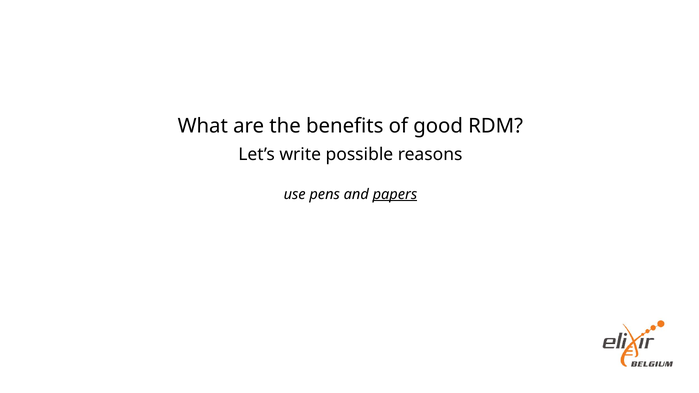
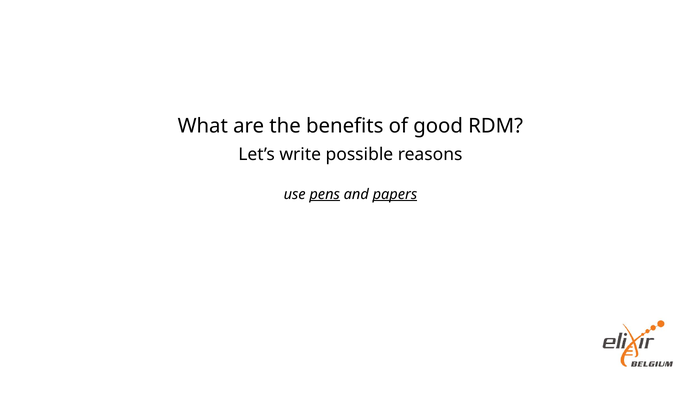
pens underline: none -> present (325, 194)
